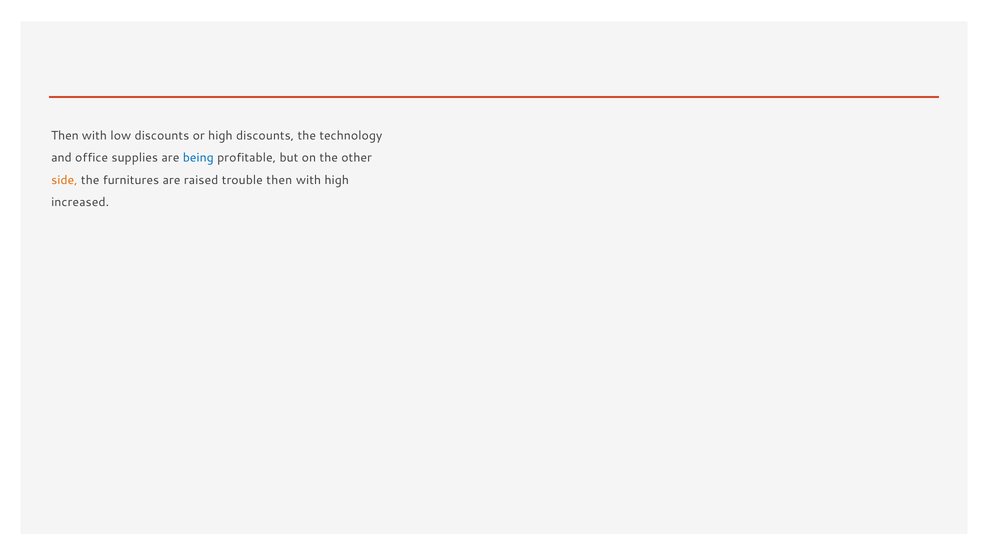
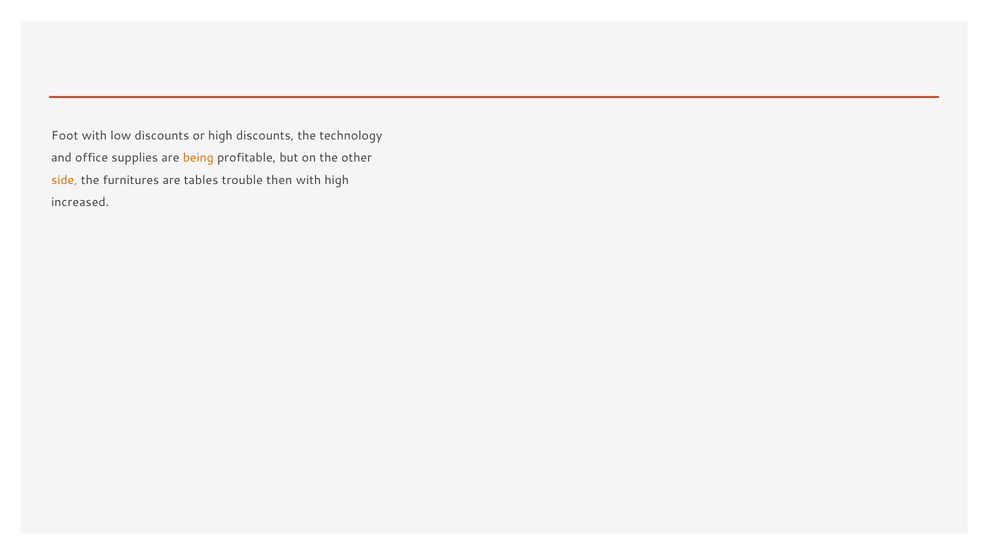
Then: Then -> Foot (65, 136)
being colour: blue -> orange (198, 158)
raised: raised -> tables (201, 180)
